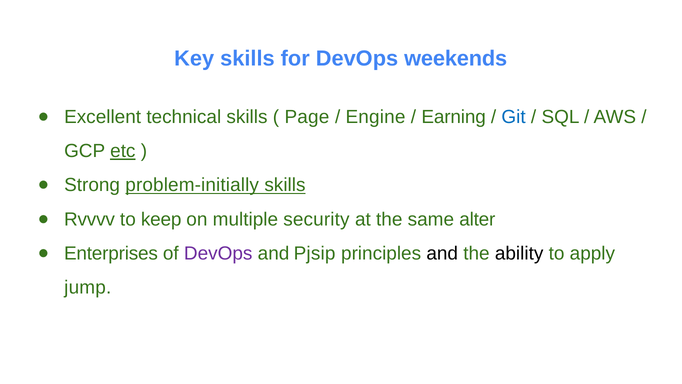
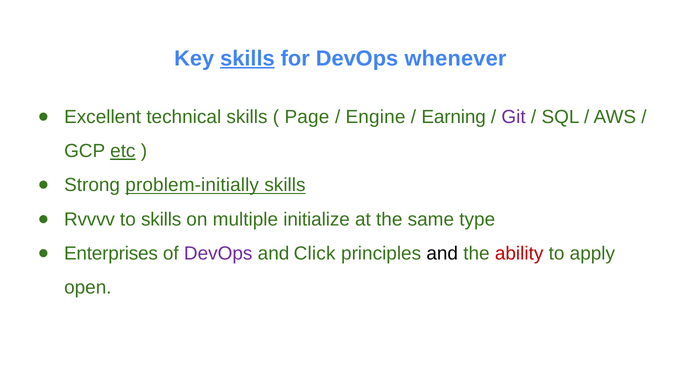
skills underline: none -> present (247, 58)
weekends: weekends -> whenever (456, 58)
Git colour: blue -> purple (514, 117)
to keep: keep -> skills (161, 219)
security: security -> initialize (317, 219)
alter: alter -> type (477, 219)
Pjsip: Pjsip -> Click (315, 253)
ability colour: black -> red (519, 253)
jump: jump -> open (88, 287)
